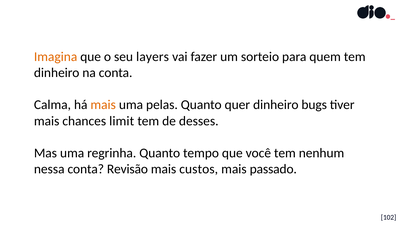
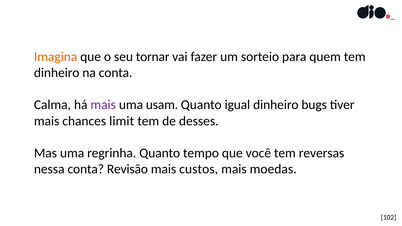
layers: layers -> tornar (153, 57)
mais colour: orange -> purple (103, 105)
pelas: pelas -> usam (162, 105)
quer: quer -> igual (237, 105)
nenhum: nenhum -> reversas (322, 153)
passado: passado -> moedas (273, 169)
